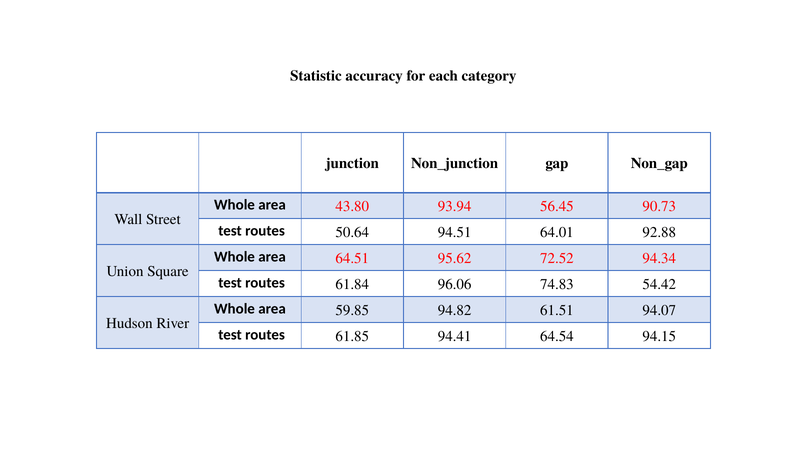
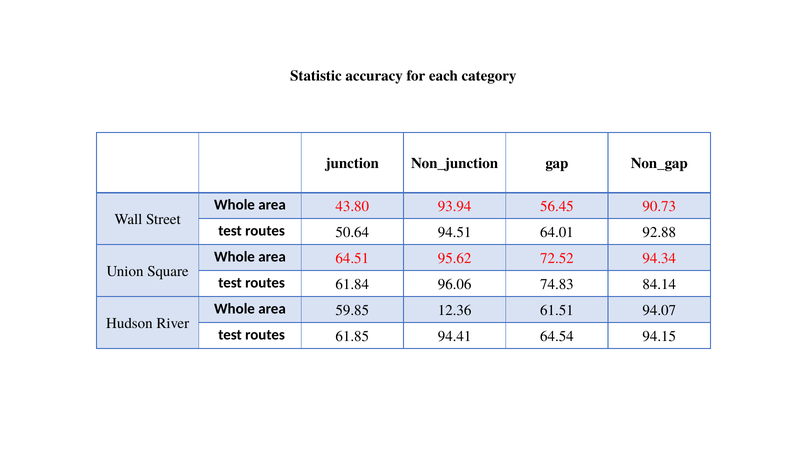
54.42: 54.42 -> 84.14 (659, 285)
94.82: 94.82 -> 12.36 (455, 311)
